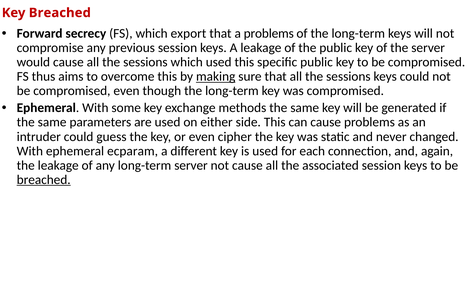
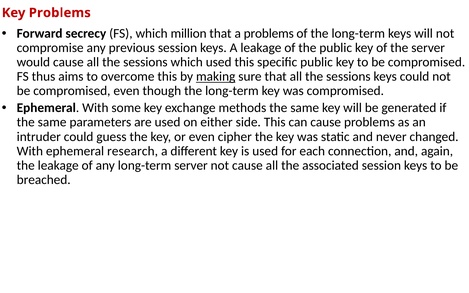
Key Breached: Breached -> Problems (60, 13)
export: export -> million (189, 34)
ecparam: ecparam -> research (133, 151)
breached underline: present -> none (44, 180)
